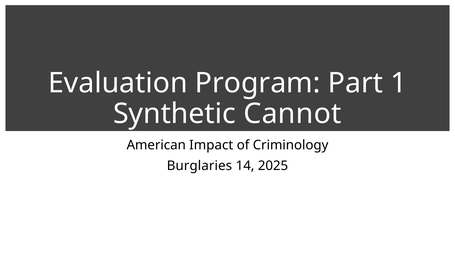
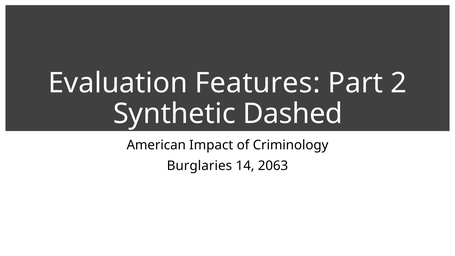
Program: Program -> Features (258, 83)
1: 1 -> 2 (399, 83)
Cannot: Cannot -> Dashed (293, 114)
2025: 2025 -> 2063 (273, 166)
